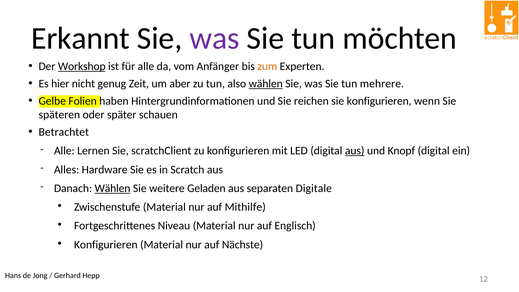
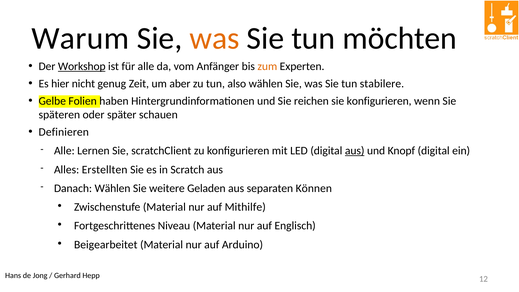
Erkannt: Erkannt -> Warum (80, 38)
was colour: purple -> orange (215, 38)
wählen underline: present -> none (266, 84)
mehrere: mehrere -> stabilere (382, 84)
Betrachtet: Betrachtet -> Definieren (64, 132)
Hardware: Hardware -> Erstellten (105, 170)
Wählen underline: present -> none (113, 188)
Digitale: Digitale -> Können (314, 188)
Konfigurieren: Konfigurieren -> Beigearbeitet (106, 245)
Nächste: Nächste -> Arduino (242, 245)
